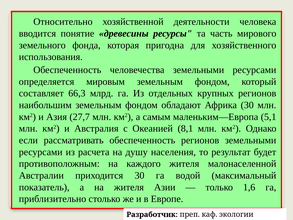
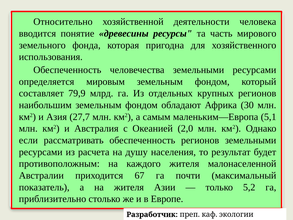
66,3: 66,3 -> 79,9 (77, 93)
8,1: 8,1 -> 2,0 (185, 128)
приходится 30: 30 -> 67 (140, 175)
водой: водой -> почти (188, 175)
1,6: 1,6 -> 5,2 (249, 187)
